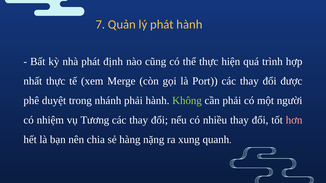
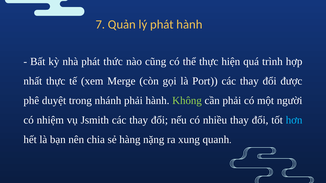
định: định -> thức (113, 62)
Tương: Tương -> Jsmith (95, 120)
hơn colour: pink -> light blue (294, 120)
